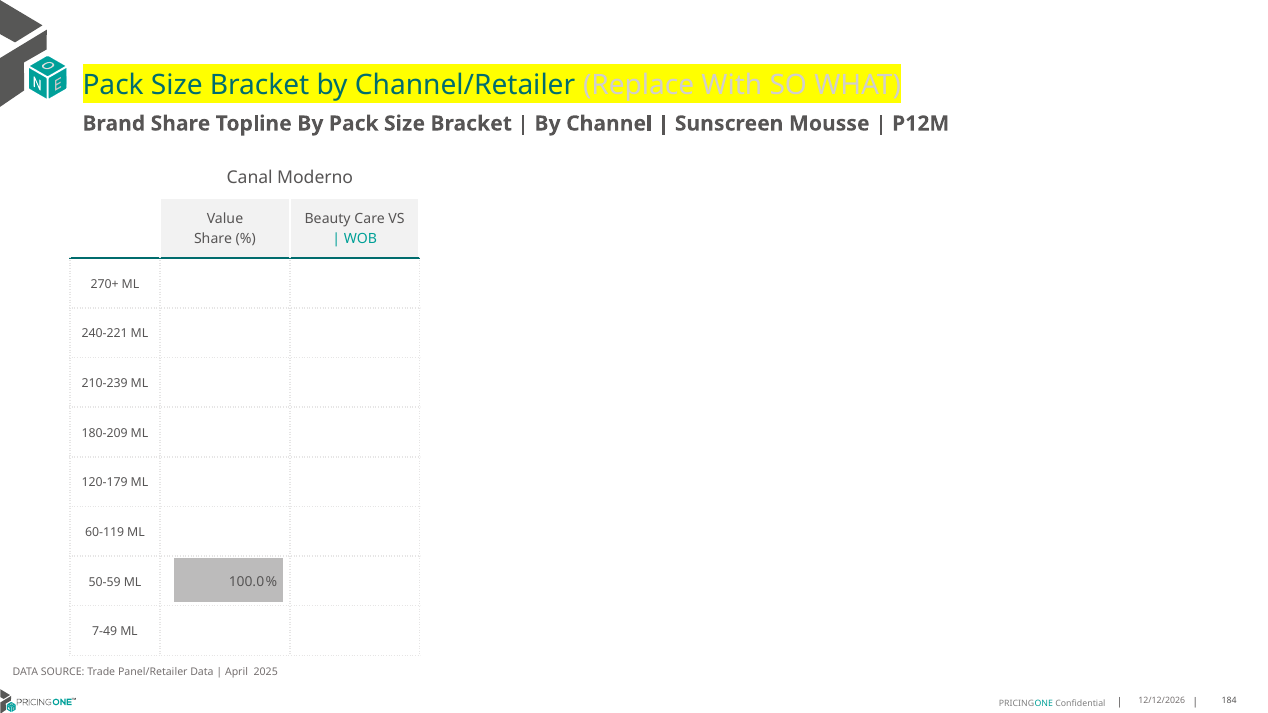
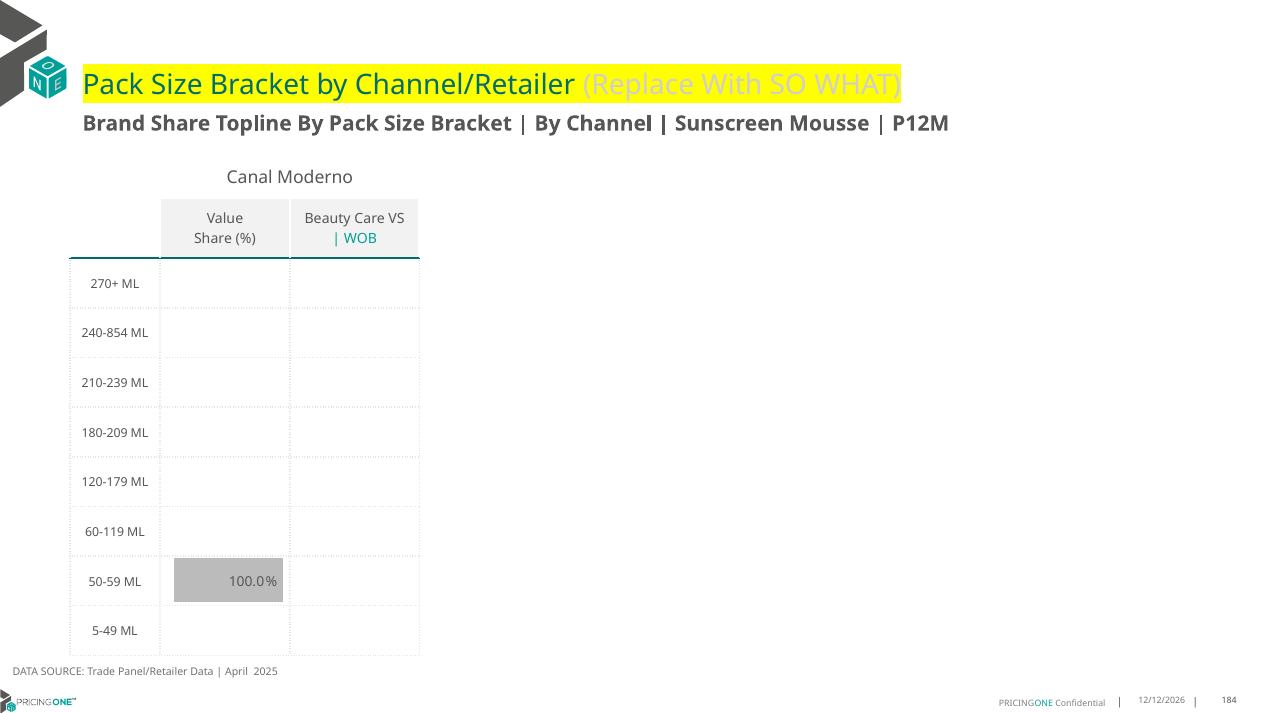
240-221: 240-221 -> 240-854 (105, 334)
7-49: 7-49 -> 5-49 (105, 632)
